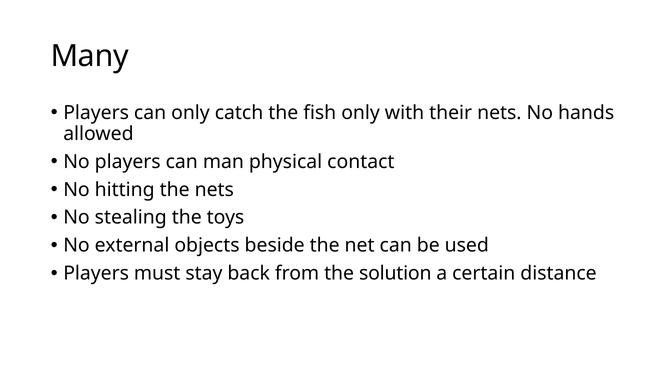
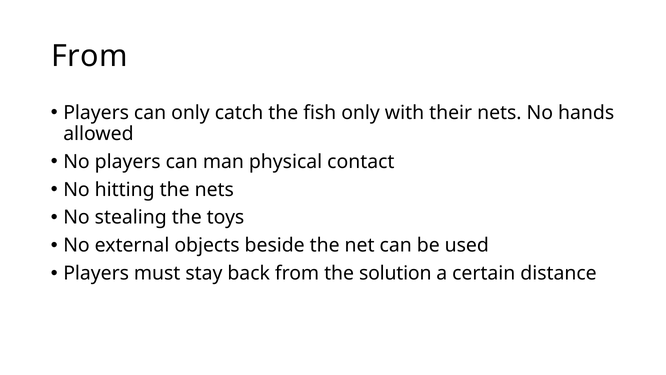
Many: Many -> From (89, 56)
